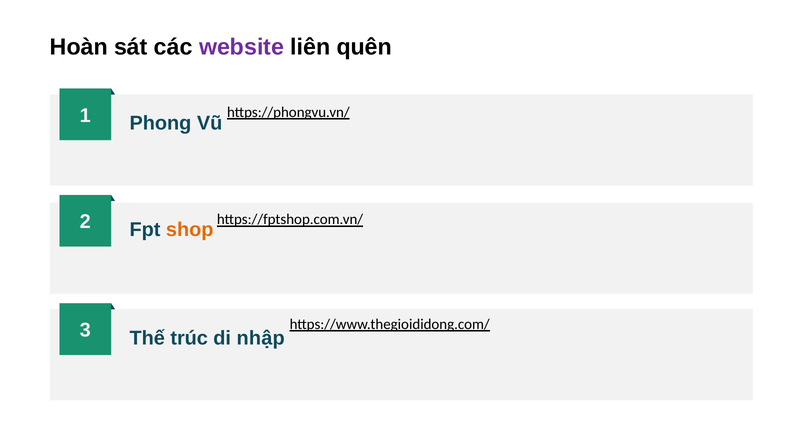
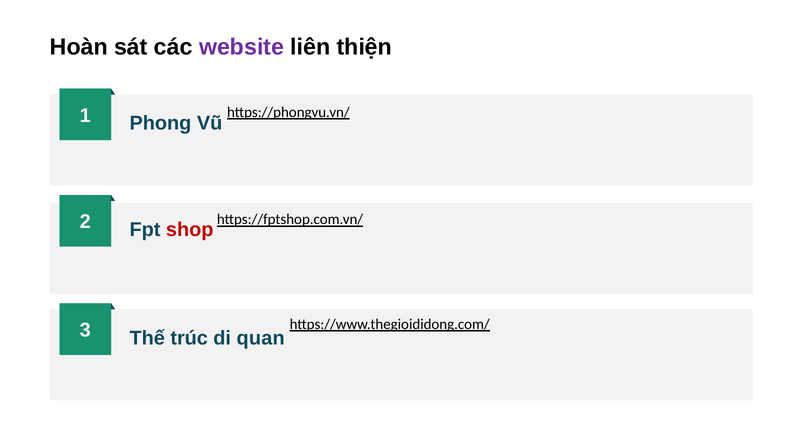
quên: quên -> thiện (364, 47)
shop colour: orange -> red (190, 230)
nhập: nhập -> quan (261, 338)
